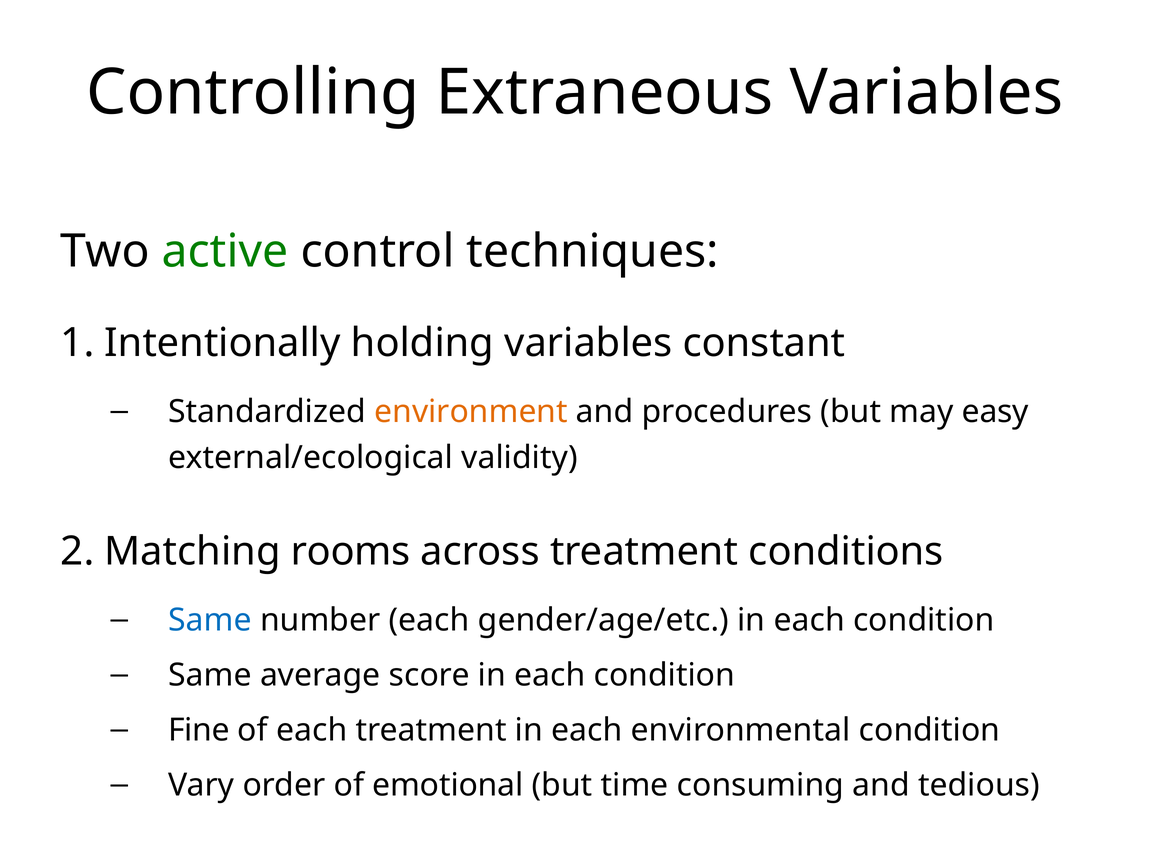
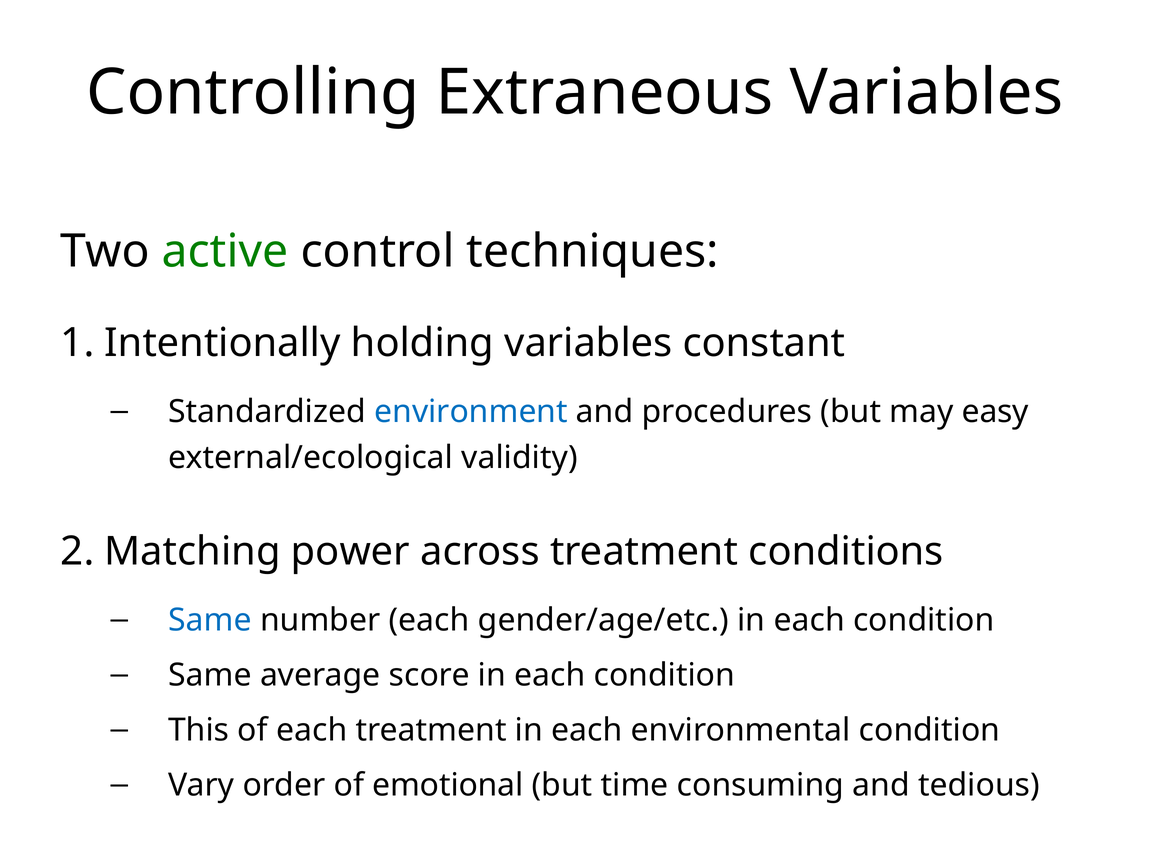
environment colour: orange -> blue (471, 412)
rooms: rooms -> power (350, 551)
Fine: Fine -> This (199, 730)
